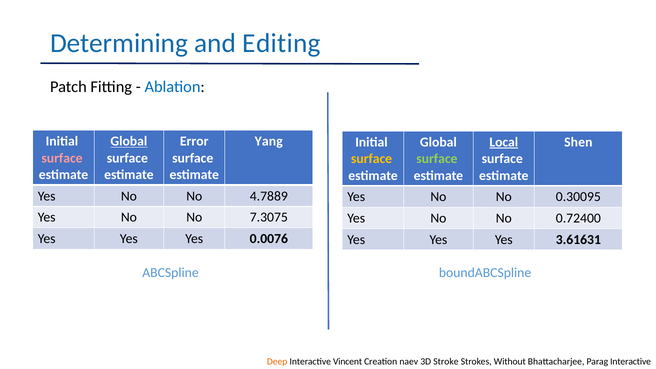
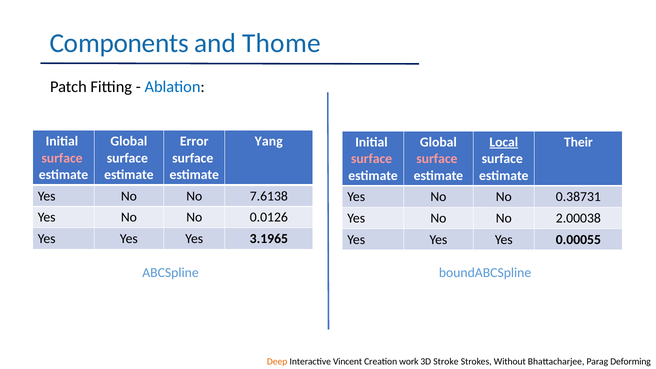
Determining: Determining -> Components (119, 43)
Editing: Editing -> Thome (282, 43)
Global underline: present -> none (129, 141)
Shen: Shen -> Their (578, 142)
surface colour: yellow -> pink (372, 159)
surface colour: light green -> pink (437, 159)
4.7889: 4.7889 -> 7.6138 (269, 196)
0.30095: 0.30095 -> 0.38731 (578, 197)
7.3075: 7.3075 -> 0.0126 (269, 217)
0.72400: 0.72400 -> 2.00038 (578, 218)
0.0076: 0.0076 -> 3.1965 (269, 239)
3.61631: 3.61631 -> 0.00055 (578, 240)
naev: naev -> work (409, 361)
Parag Interactive: Interactive -> Deforming (631, 361)
